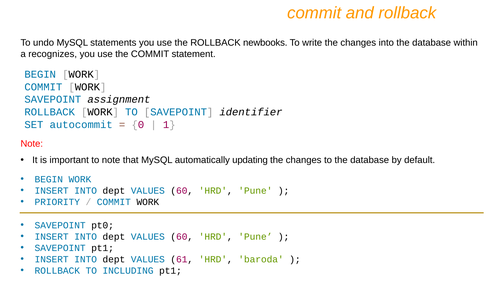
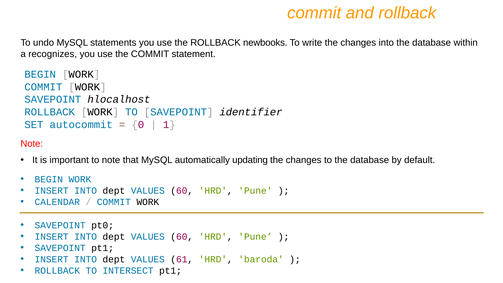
assignment: assignment -> hlocalhost (119, 99)
PRIORITY: PRIORITY -> CALENDAR (57, 202)
INCLUDING: INCLUDING -> INTERSECT (128, 271)
